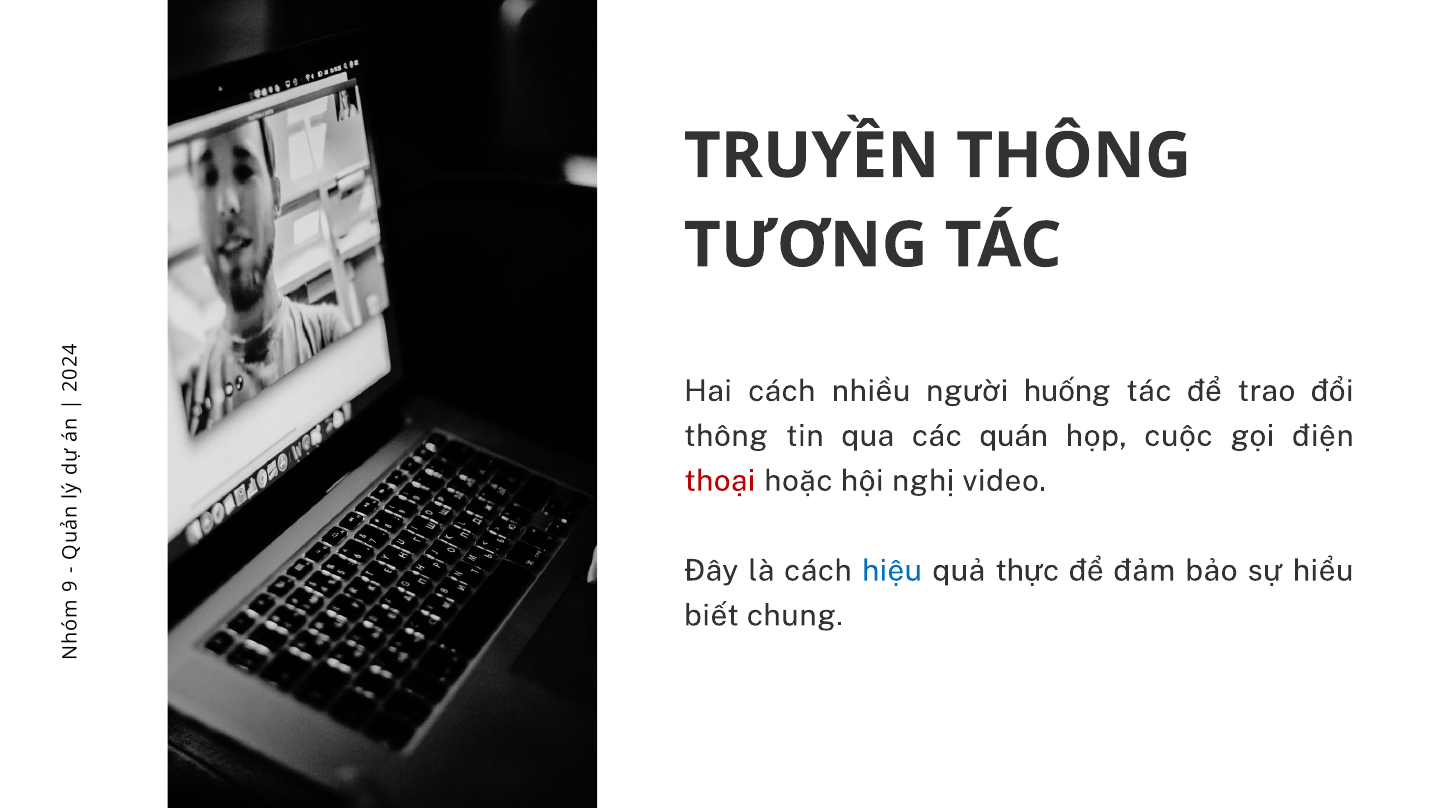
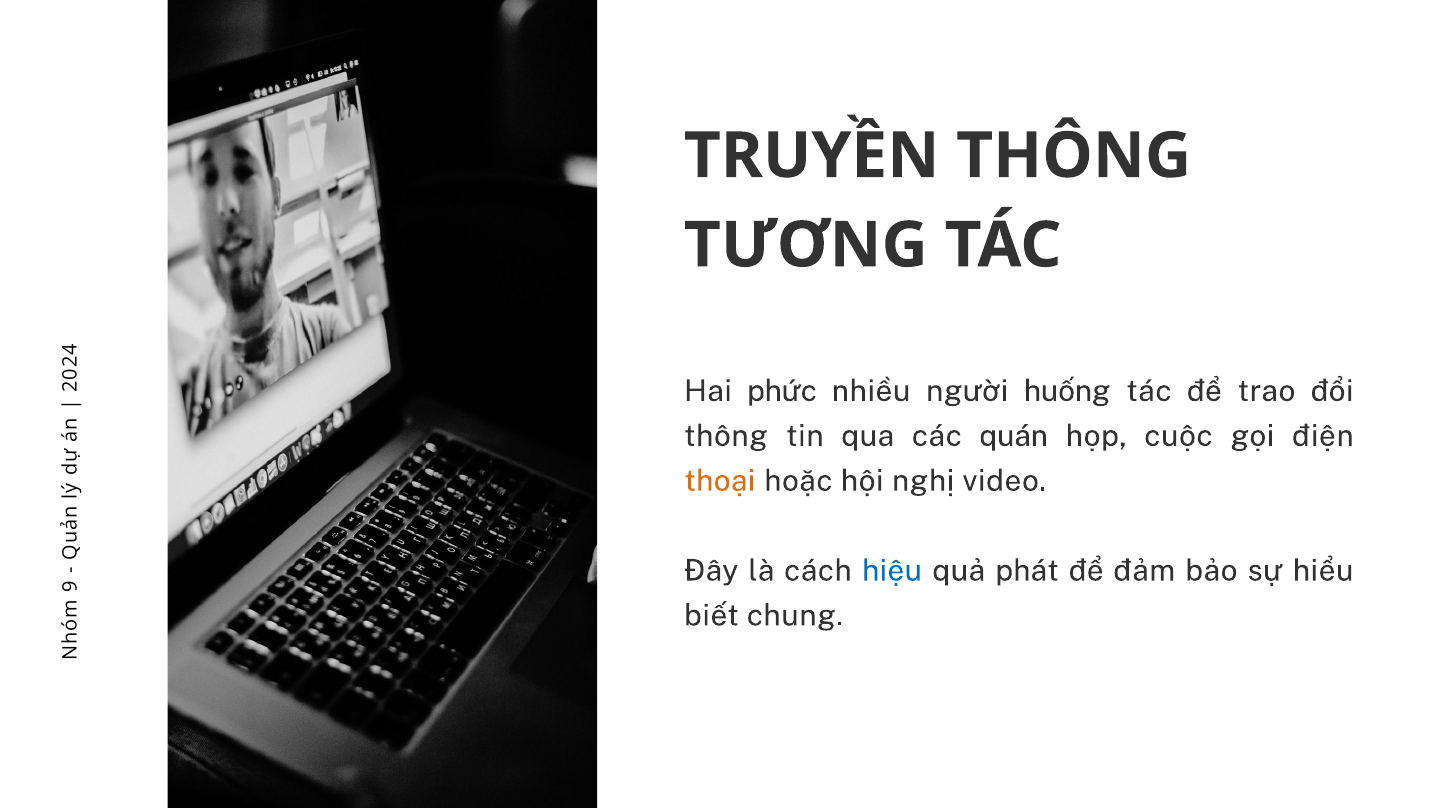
Hai cách: cách -> phức (782, 391)
thoại colour: red -> orange (720, 481)
thực: thực -> phát (1027, 570)
